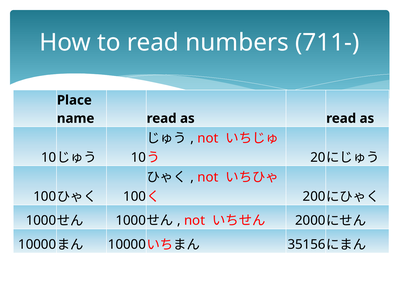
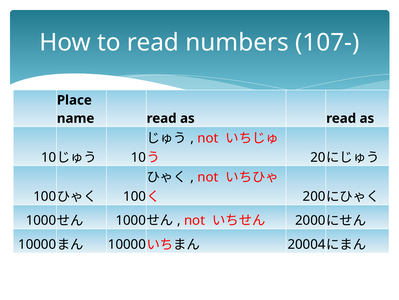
711-: 711- -> 107- (327, 42)
35156: 35156 -> 20004 (306, 244)
